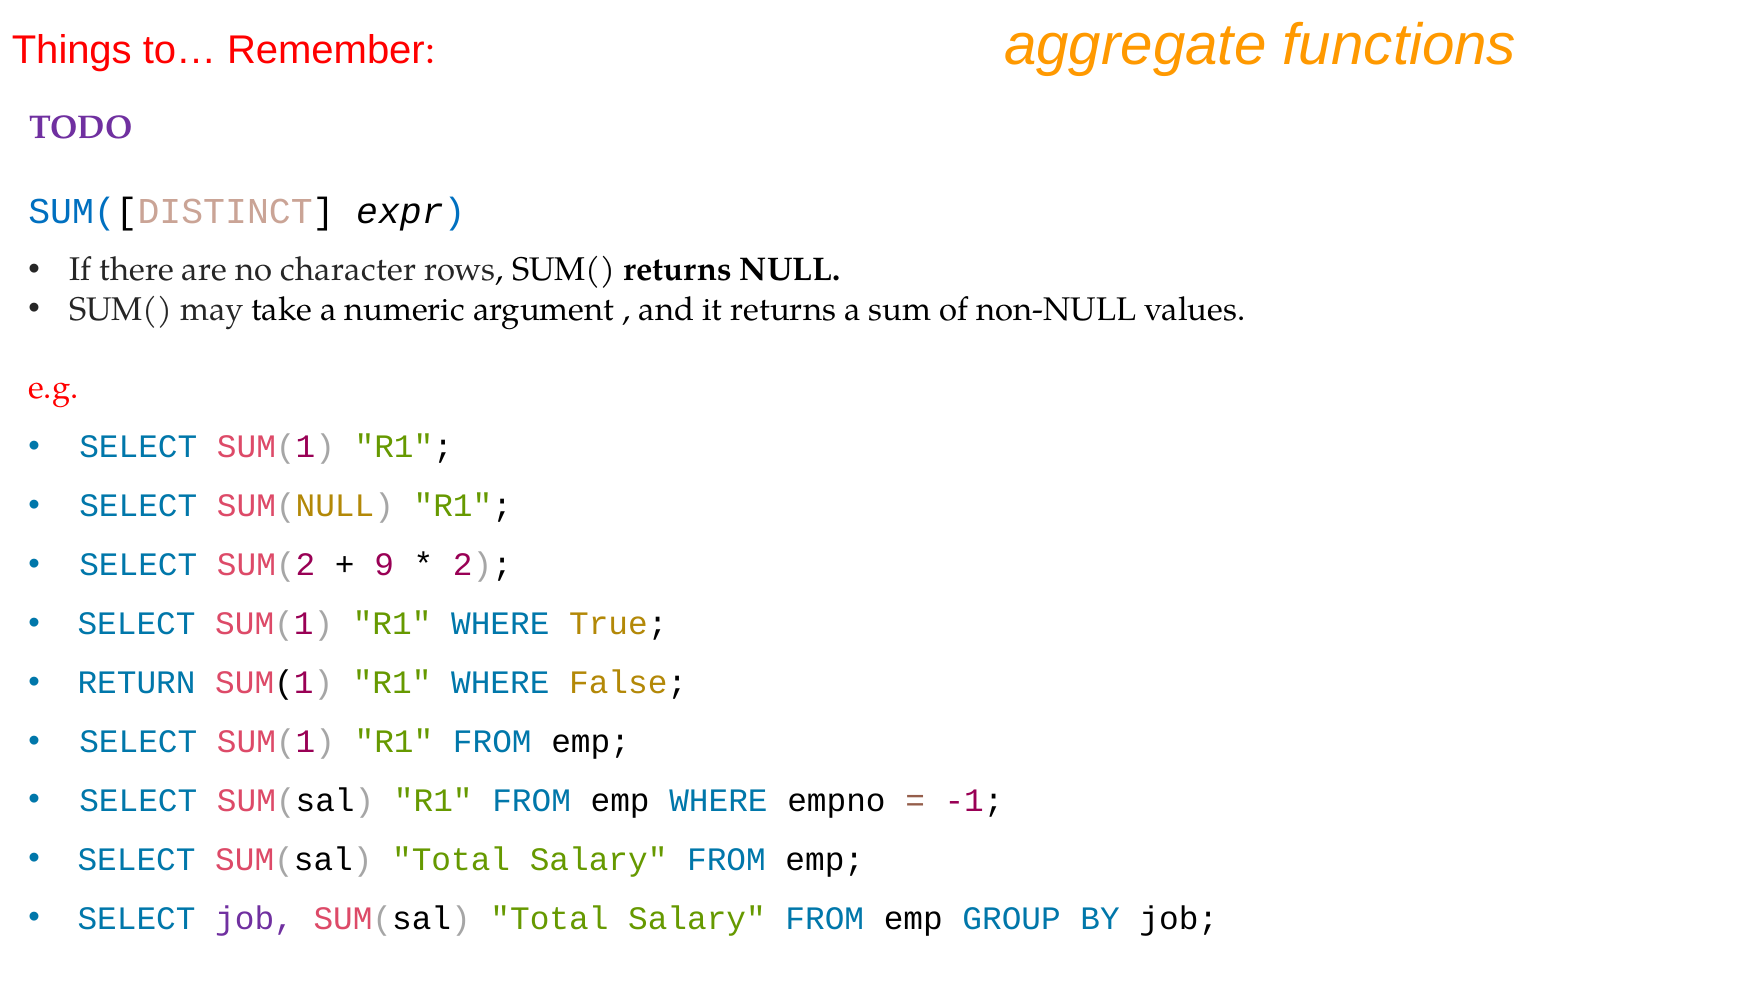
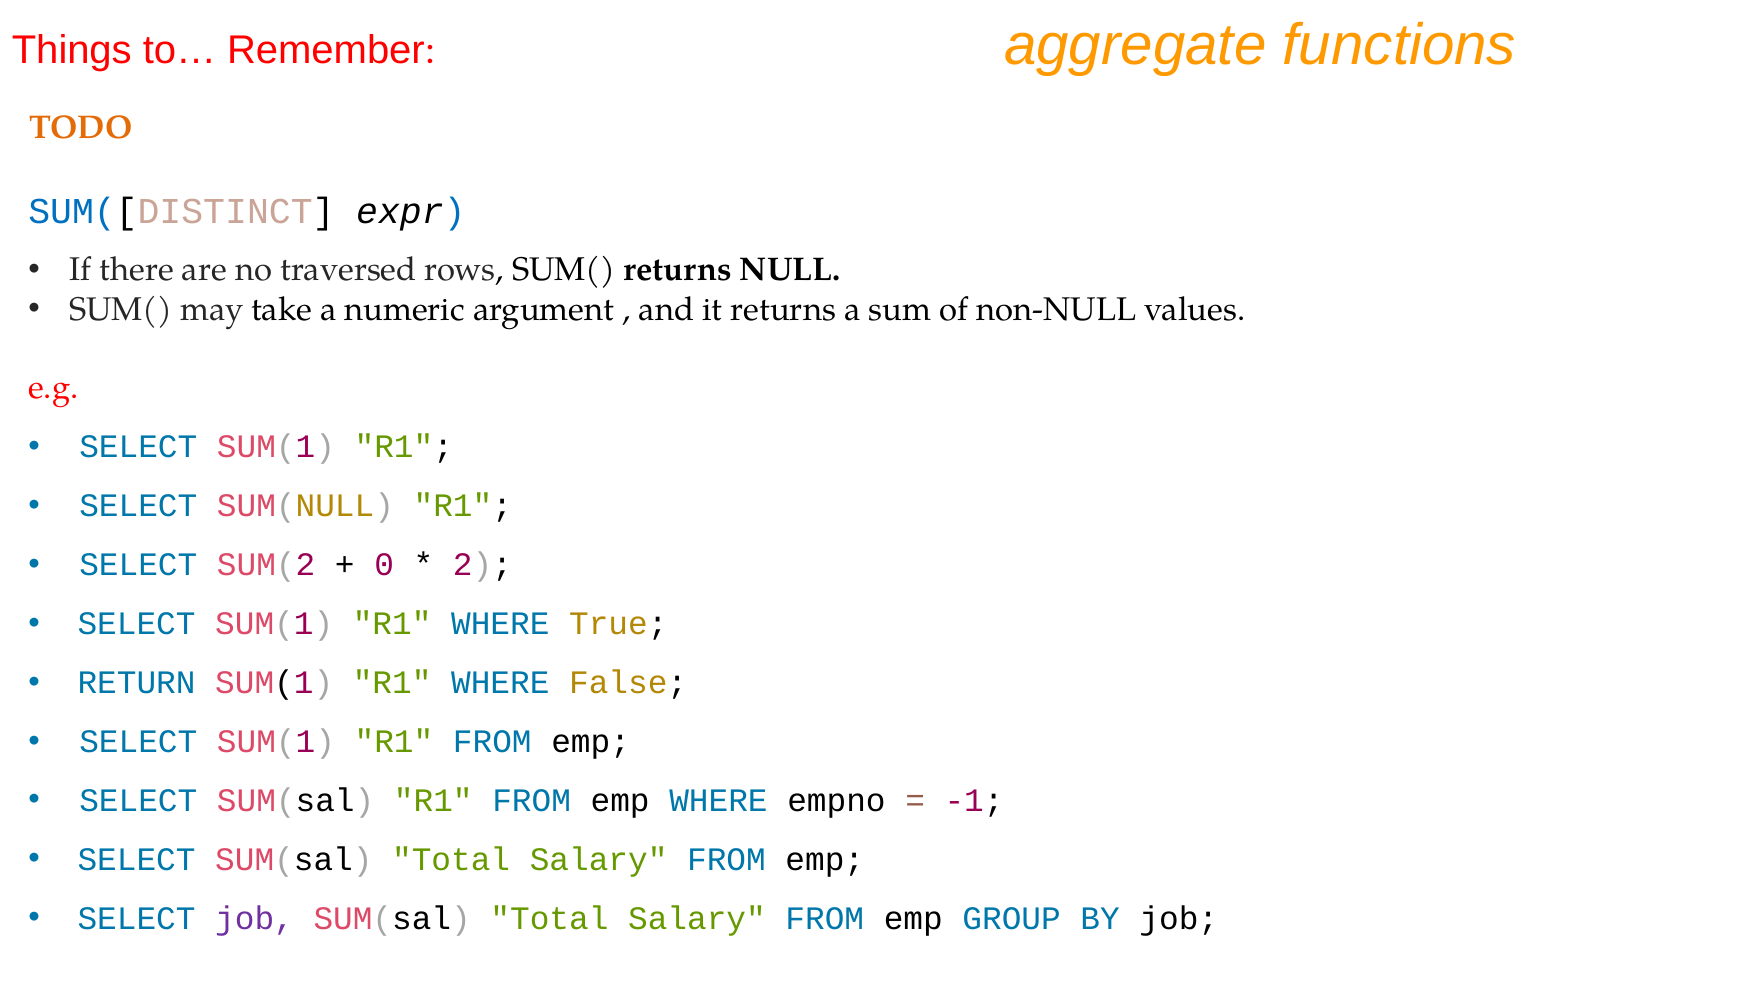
TODO colour: purple -> orange (81, 128)
character: character -> traversed (349, 270)
9: 9 -> 0 (384, 565)
